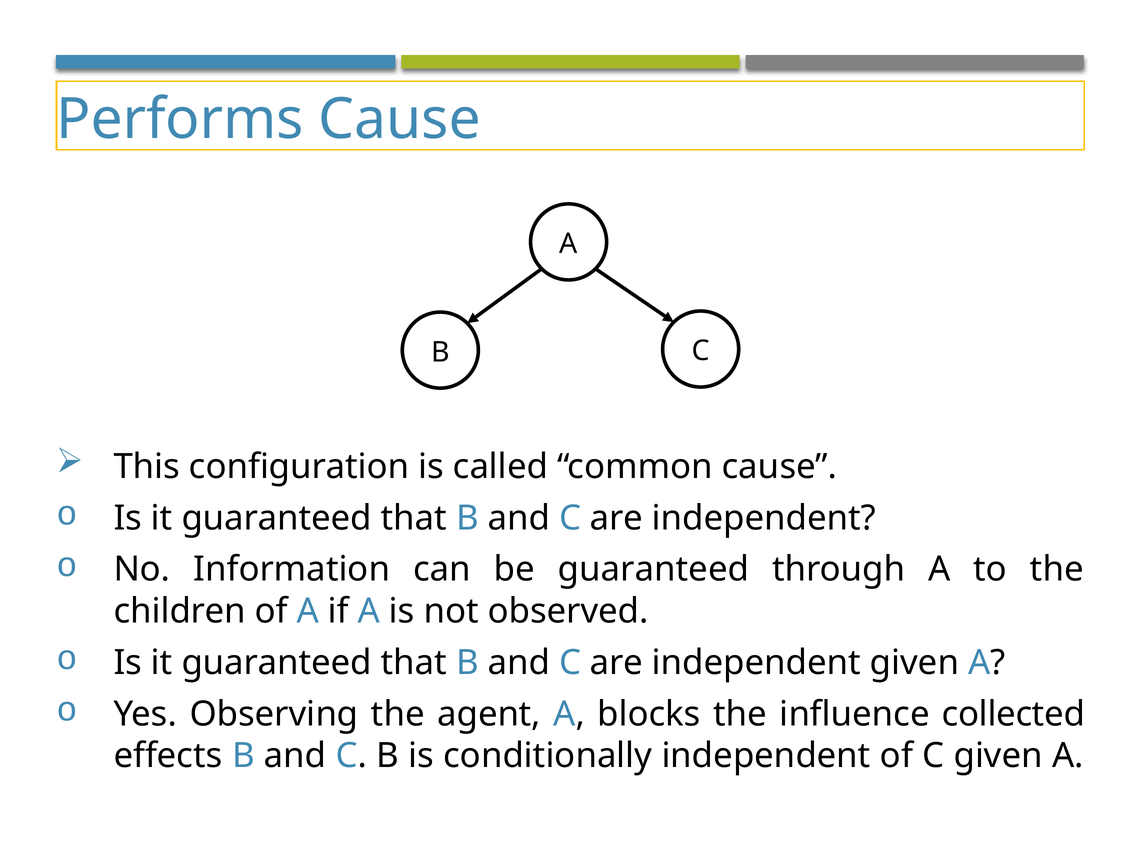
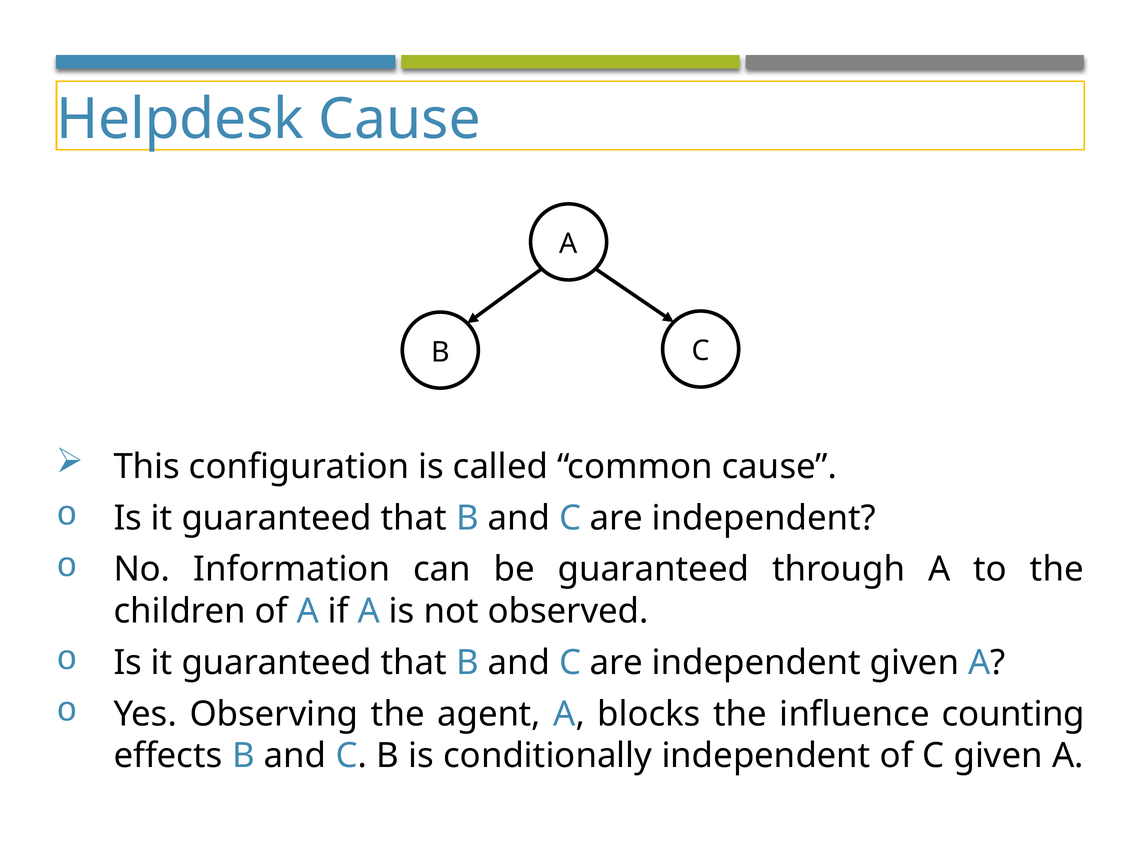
Performs: Performs -> Helpdesk (180, 120)
collected: collected -> counting (1013, 714)
